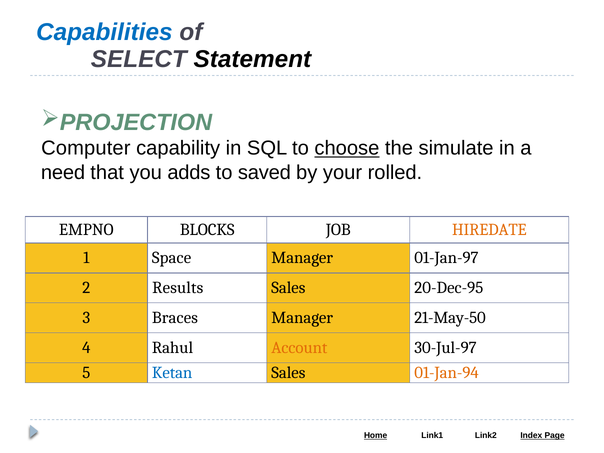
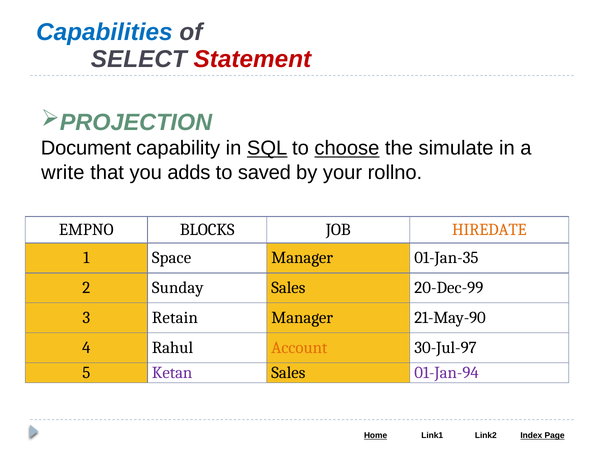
Statement colour: black -> red (252, 59)
Computer: Computer -> Document (86, 148)
SQL underline: none -> present (267, 148)
need: need -> write (63, 173)
rolled: rolled -> rollno (395, 173)
01-Jan-97: 01-Jan-97 -> 01-Jan-35 (446, 258)
Results: Results -> Sunday (178, 288)
20-Dec-95: 20-Dec-95 -> 20-Dec-99 (449, 288)
Braces: Braces -> Retain (175, 318)
21-May-50: 21-May-50 -> 21-May-90 (450, 318)
Ketan colour: blue -> purple (172, 373)
01-Jan-94 colour: orange -> purple (447, 373)
